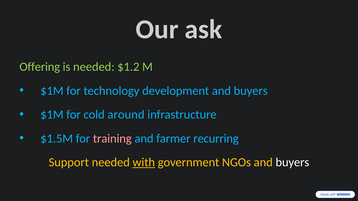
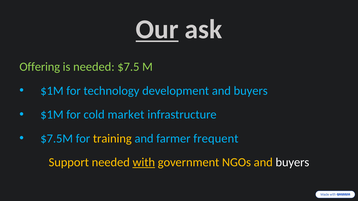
Our underline: none -> present (157, 30)
$1.2: $1.2 -> $7.5 (128, 67)
around: around -> market (126, 115)
$1.5M: $1.5M -> $7.5M (57, 139)
training colour: pink -> yellow (112, 139)
recurring: recurring -> frequent (216, 139)
